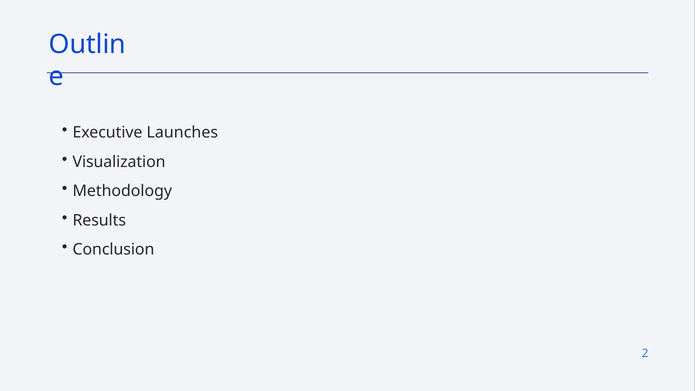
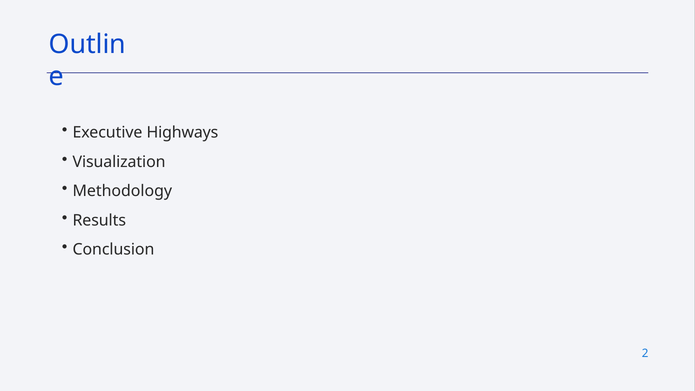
Launches: Launches -> Highways (182, 133)
